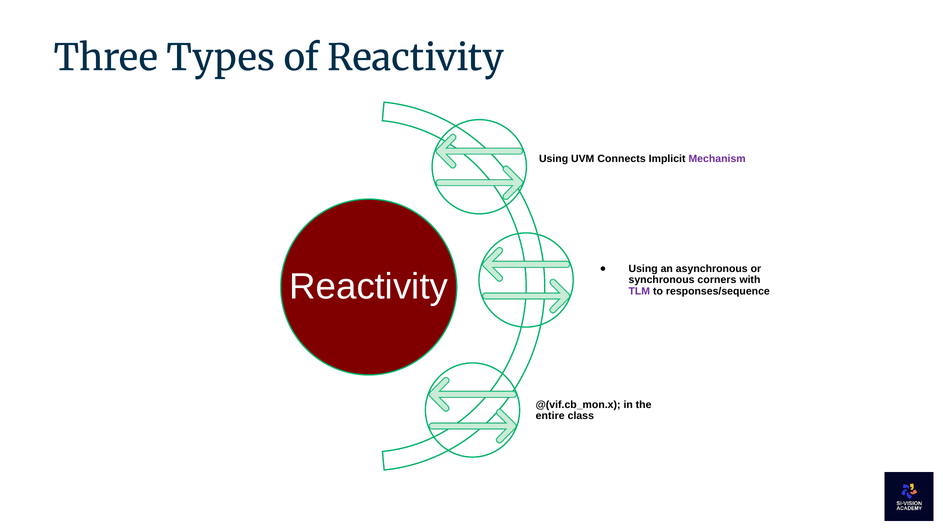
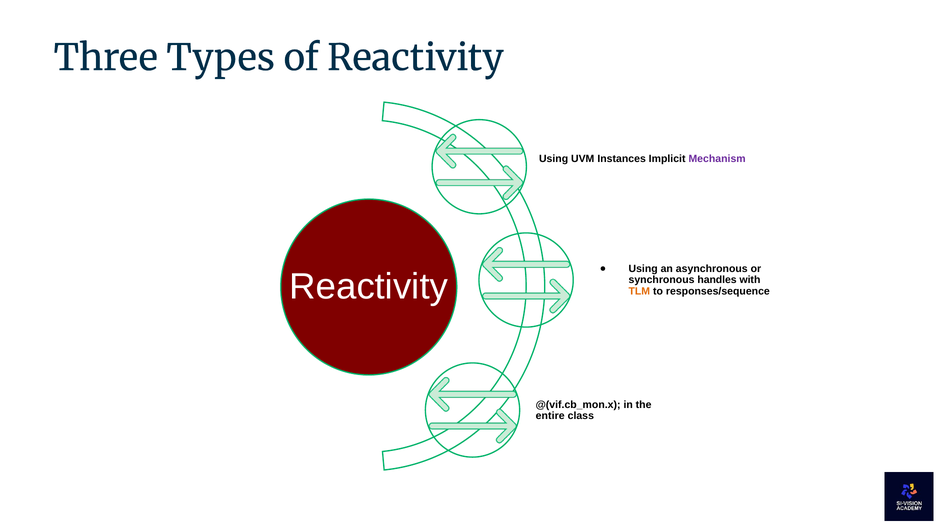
Connects: Connects -> Instances (622, 159)
corners: corners -> handles (717, 280)
TLM colour: purple -> orange (639, 291)
